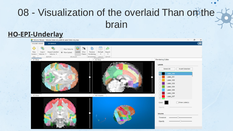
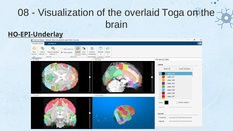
Than: Than -> Toga (173, 13)
